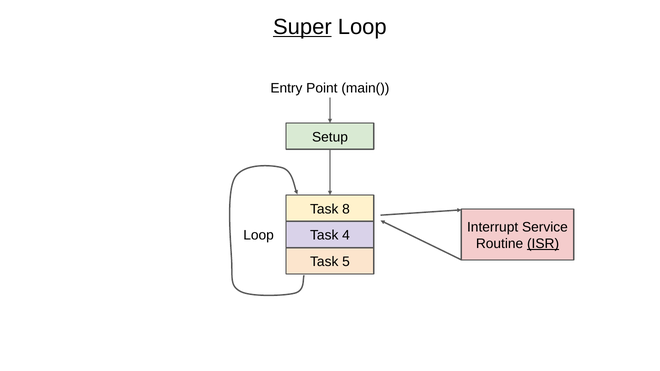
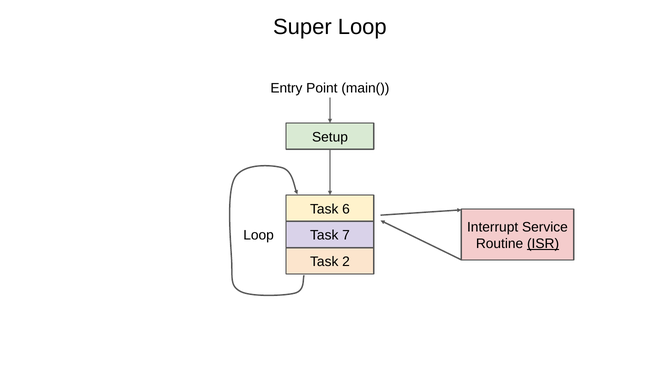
Super underline: present -> none (302, 27)
8: 8 -> 6 (346, 209)
4: 4 -> 7 (346, 236)
5: 5 -> 2 (346, 262)
